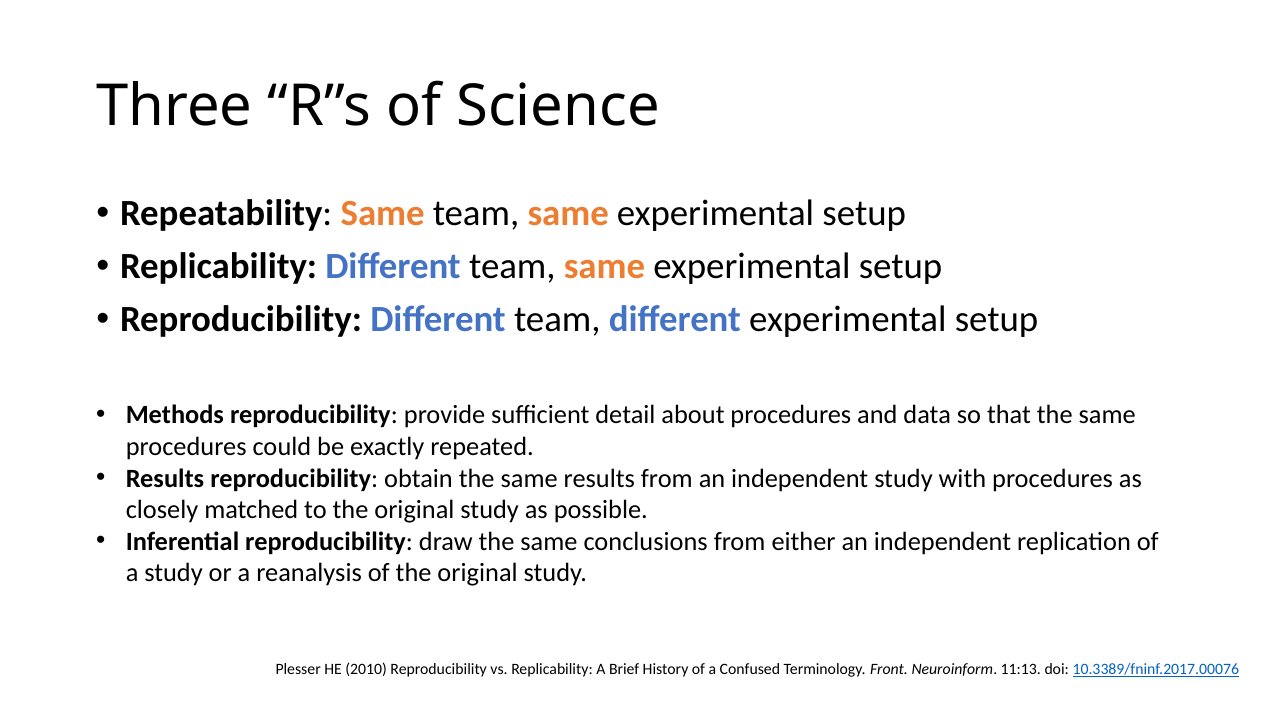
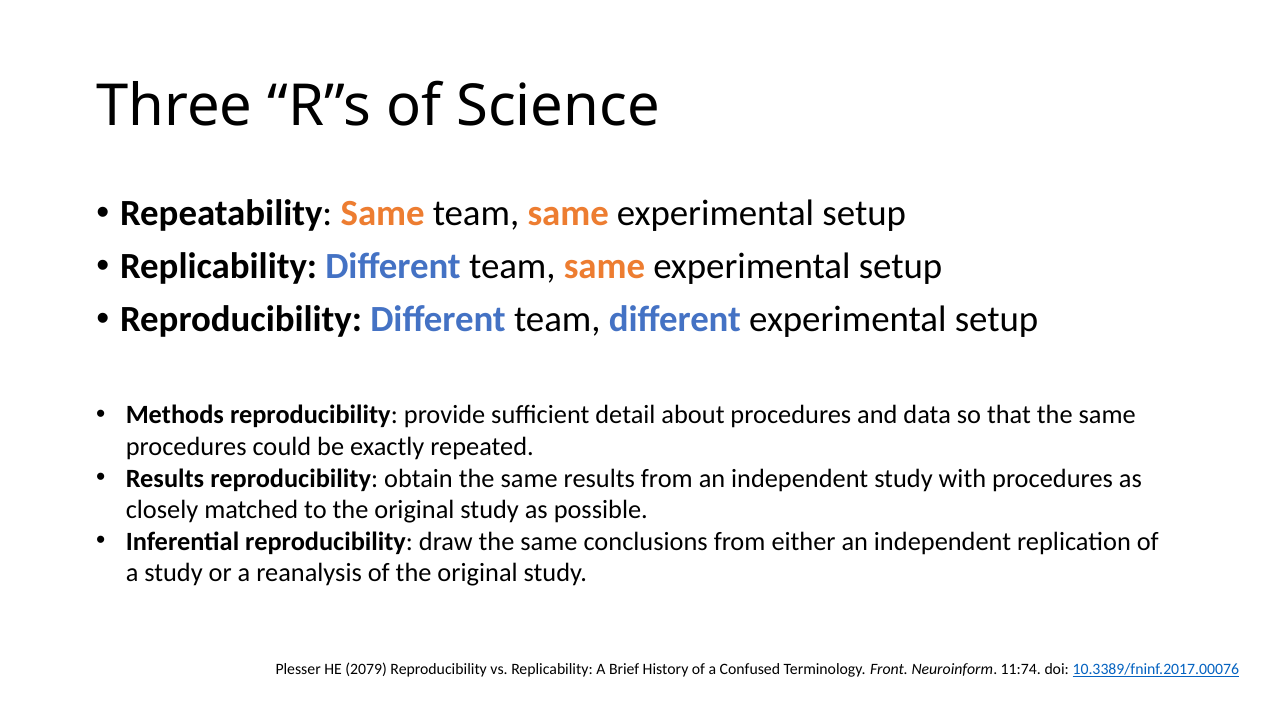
2010: 2010 -> 2079 (366, 670)
11:13: 11:13 -> 11:74 (1021, 670)
